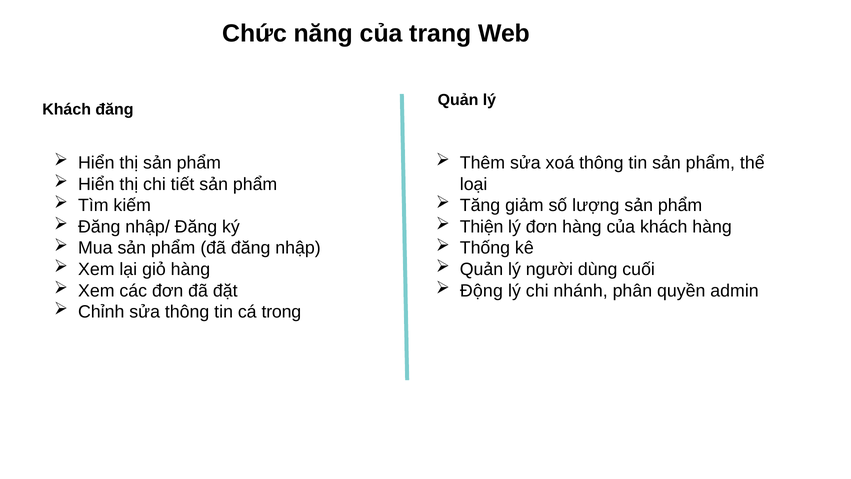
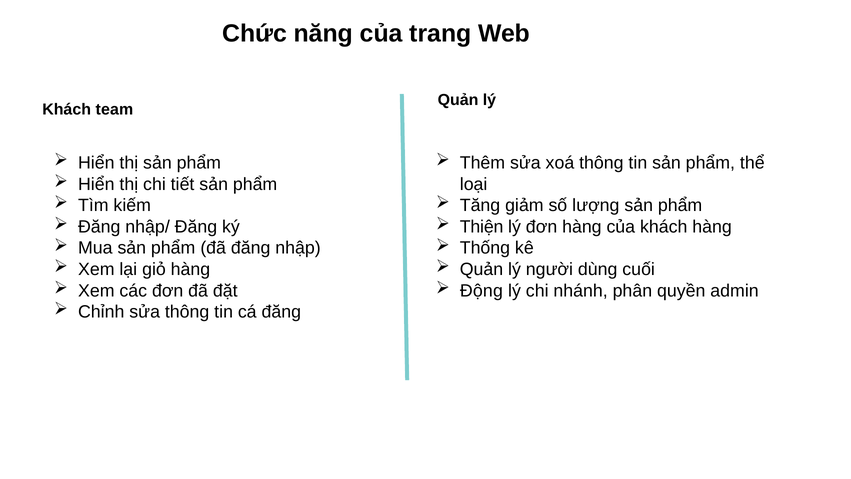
Khách đăng: đăng -> team (114, 110)
cá trong: trong -> đăng (281, 312)
